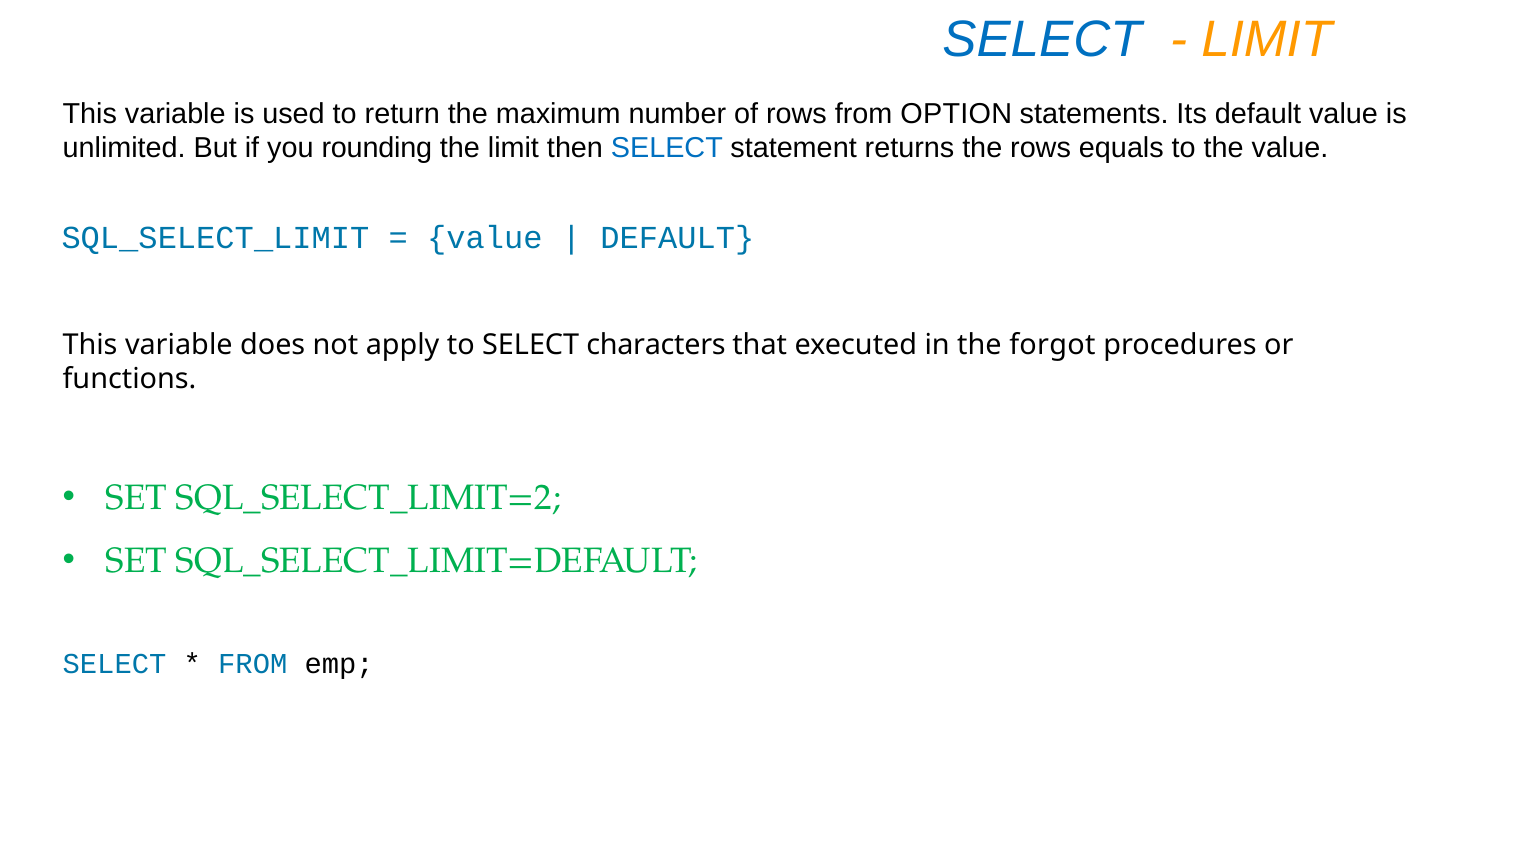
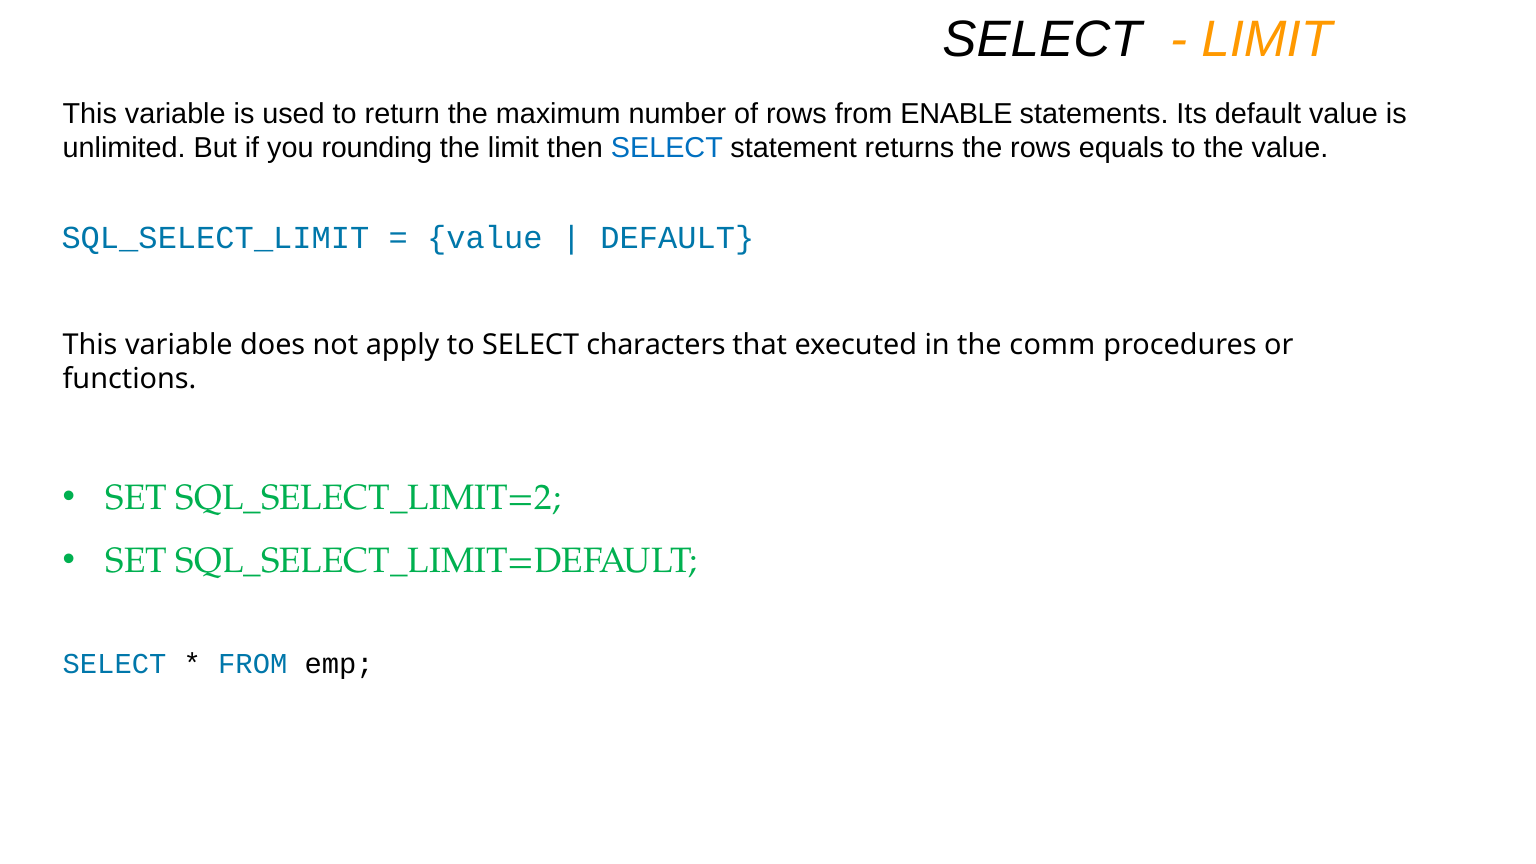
SELECT colour: blue -> black (1042, 40)
OPTION: OPTION -> ENABLE (957, 113)
forgot: forgot -> comm (1052, 345)
